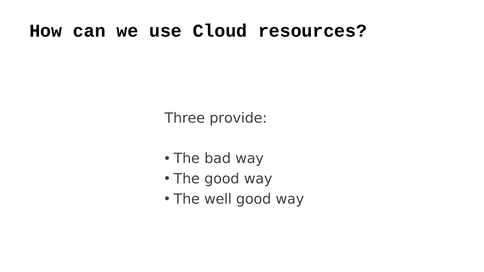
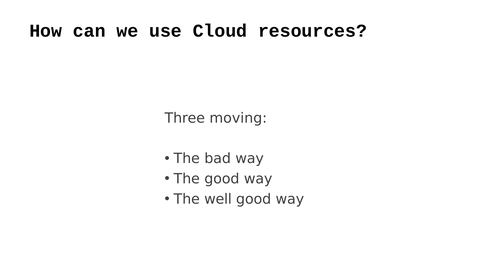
provide: provide -> moving (238, 118)
